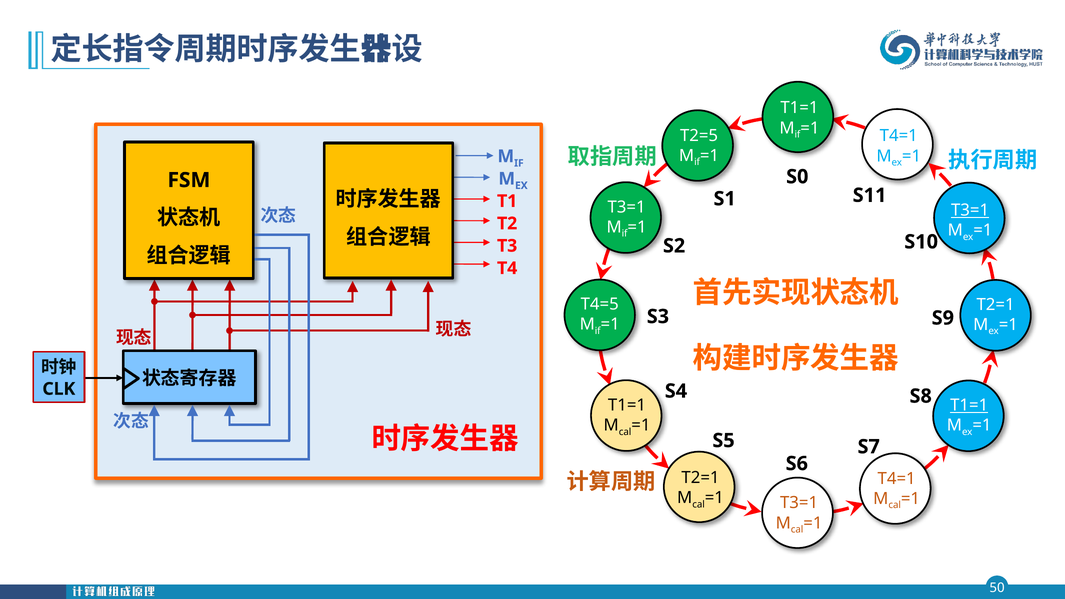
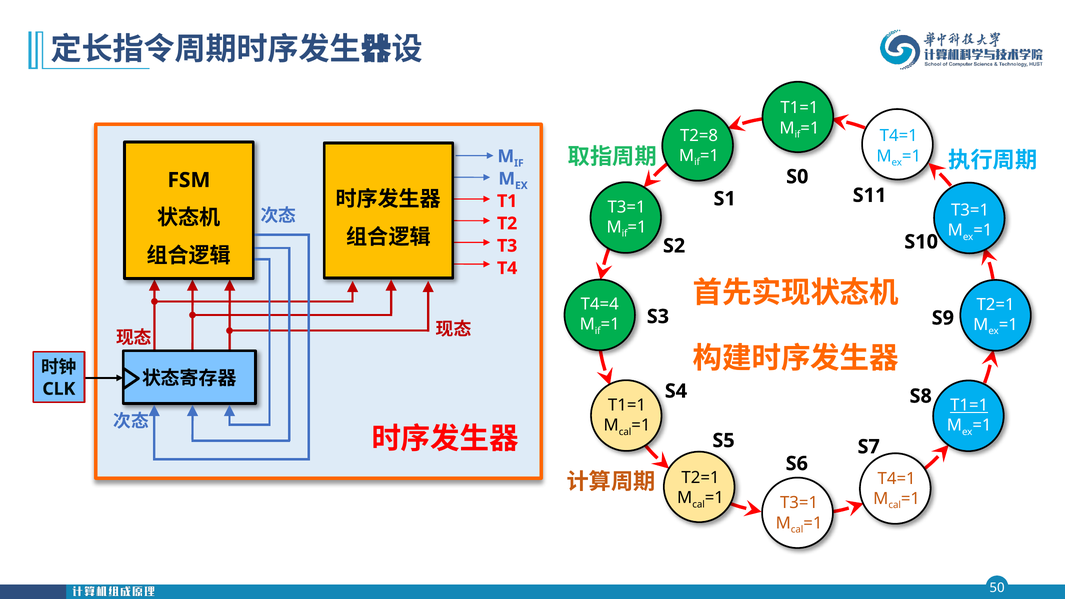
T2=5: T2=5 -> T2=8 (699, 136)
T3=1 underline: present -> none (970, 210)
T4=5: T4=5 -> T4=4 (600, 304)
